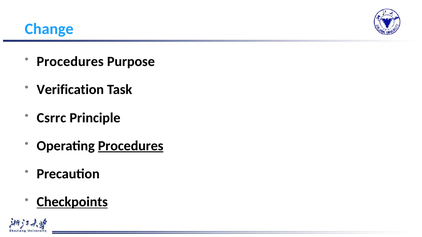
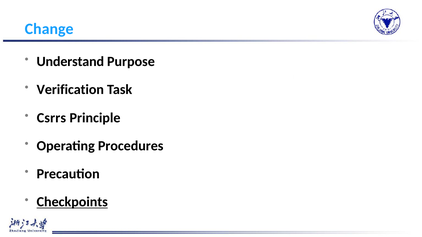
Procedures: Procedures -> Understand (70, 62)
Csrrc: Csrrc -> Csrrs (51, 118)
Procedures underline: present -> none (131, 146)
